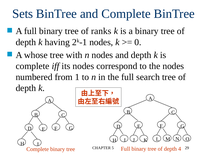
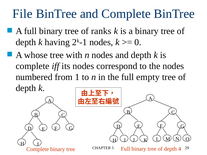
Sets: Sets -> File (22, 14)
search: search -> empty (148, 77)
